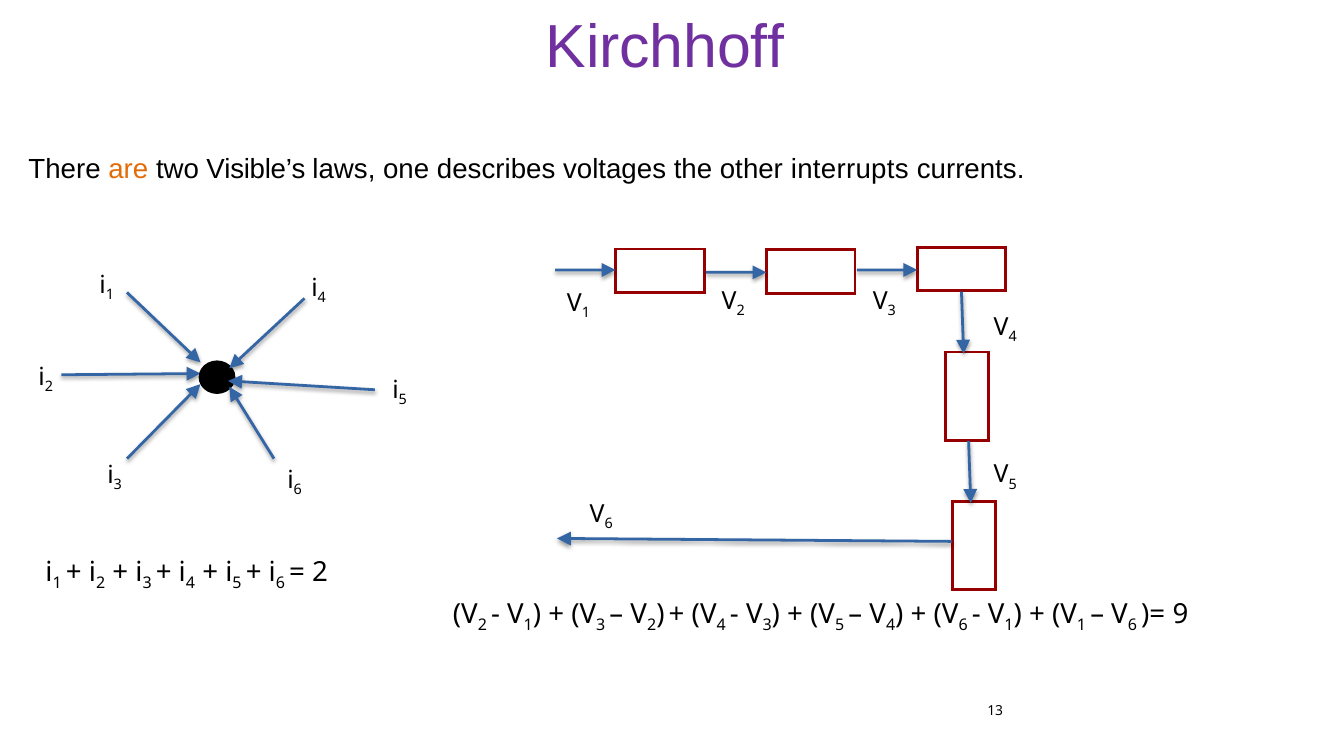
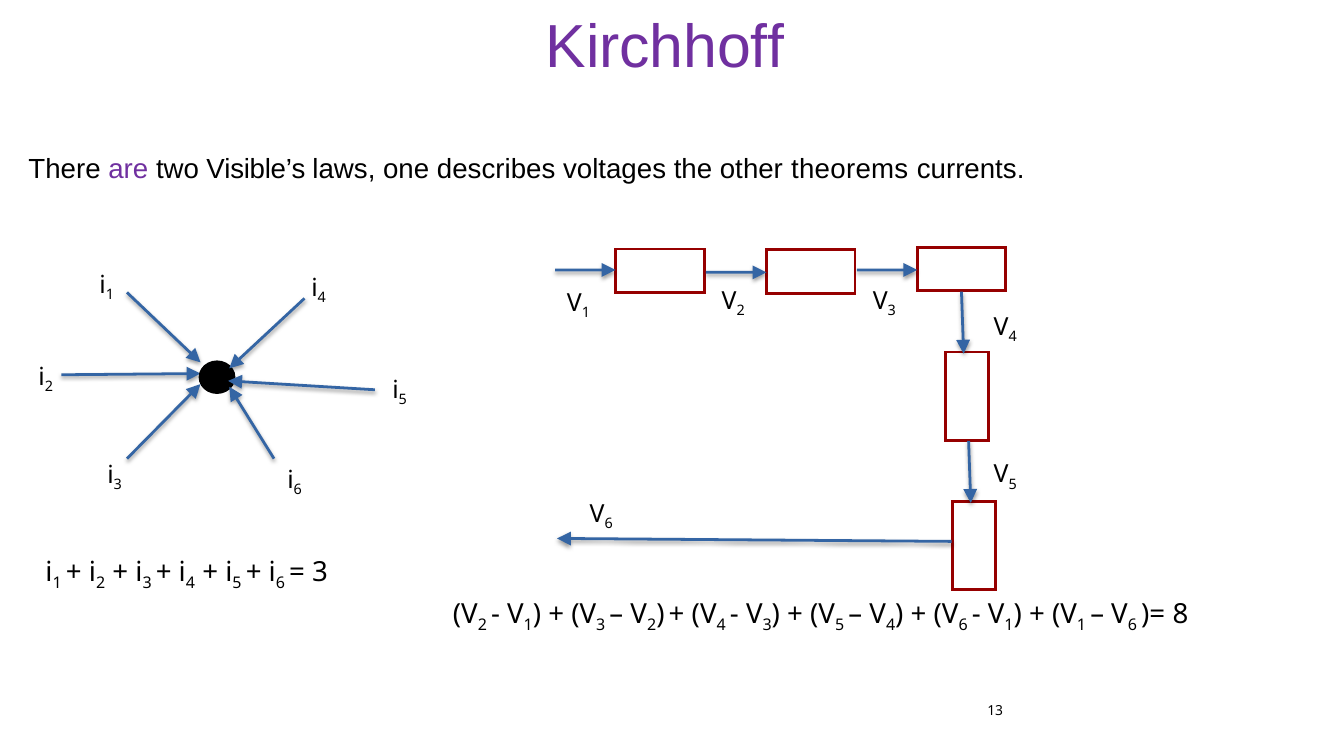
are colour: orange -> purple (128, 169)
interrupts: interrupts -> theorems (850, 169)
2: 2 -> 3 (320, 572)
9: 9 -> 8 (1180, 615)
